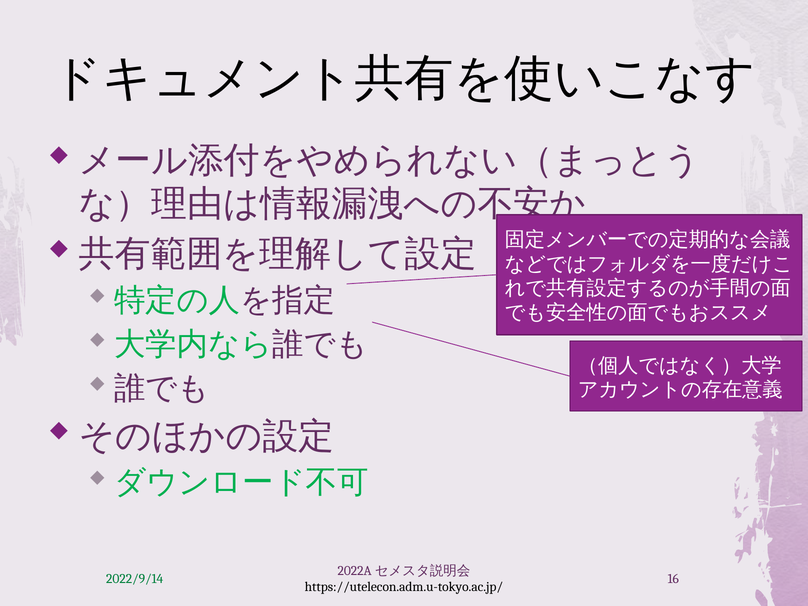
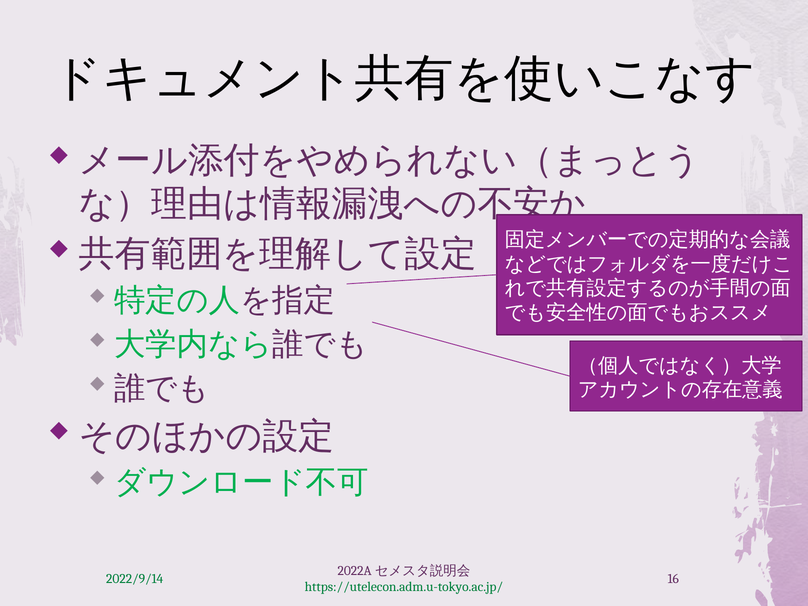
https://utelecon.adm.u-tokyo.ac.jp/ colour: black -> green (404, 587)
